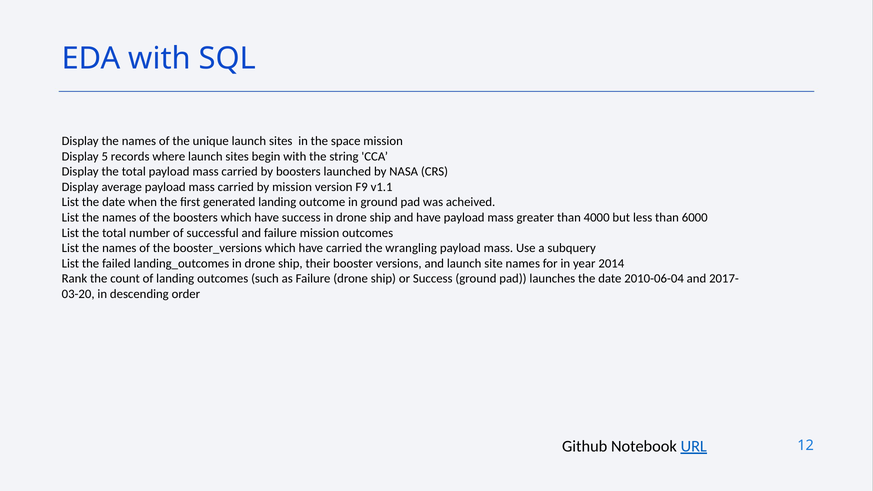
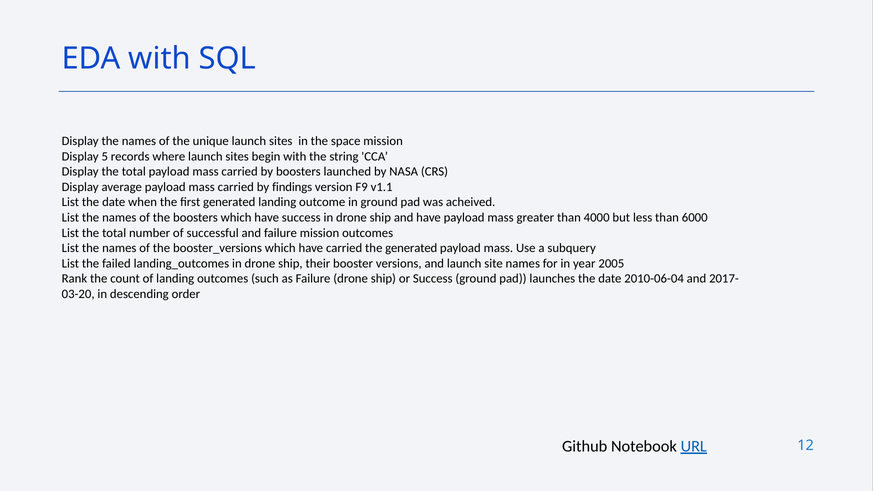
by mission: mission -> findings (292, 187)
the wrangling: wrangling -> generated (411, 248)
2014: 2014 -> 2005 (611, 263)
